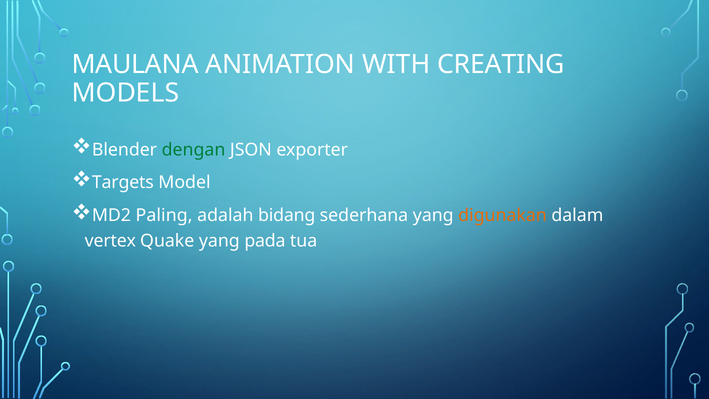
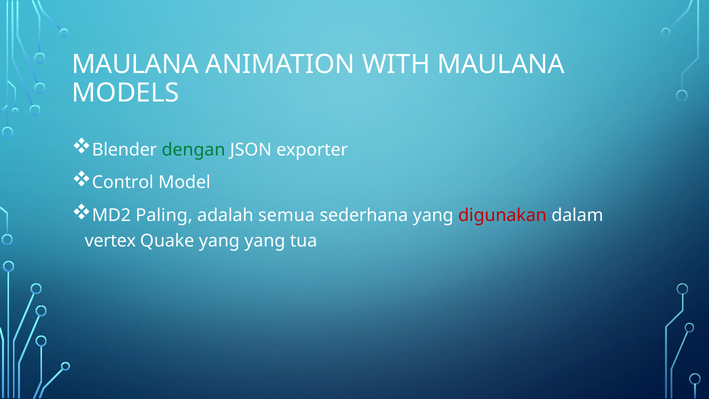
WITH CREATING: CREATING -> MAULANA (501, 64)
Targets: Targets -> Control (123, 183)
bidang: bidang -> semua (287, 215)
digunakan colour: orange -> red (503, 215)
yang pada: pada -> yang (265, 241)
